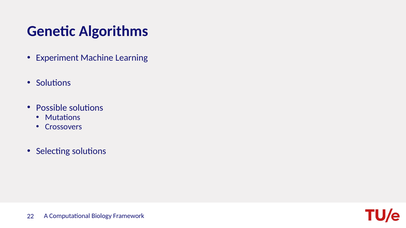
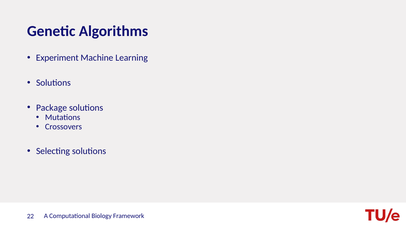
Possible: Possible -> Package (52, 108)
